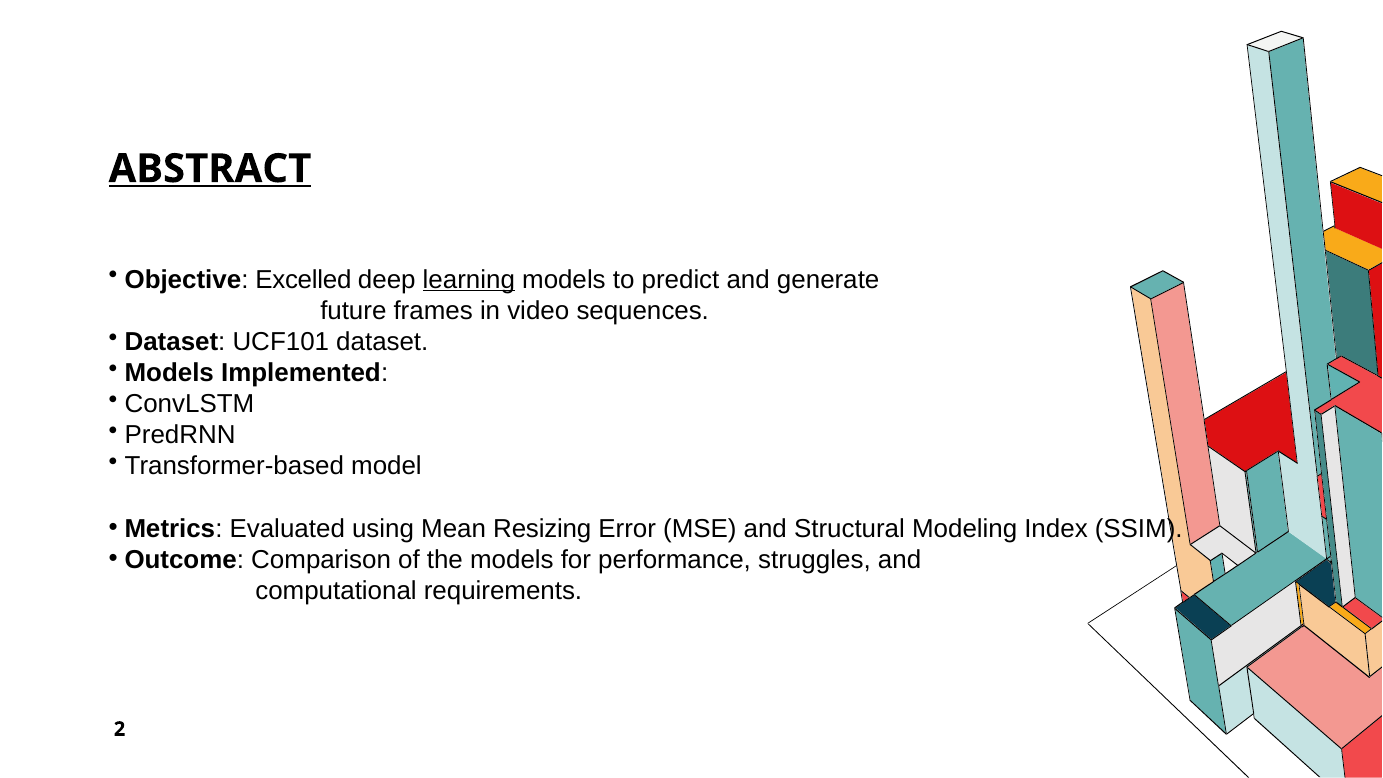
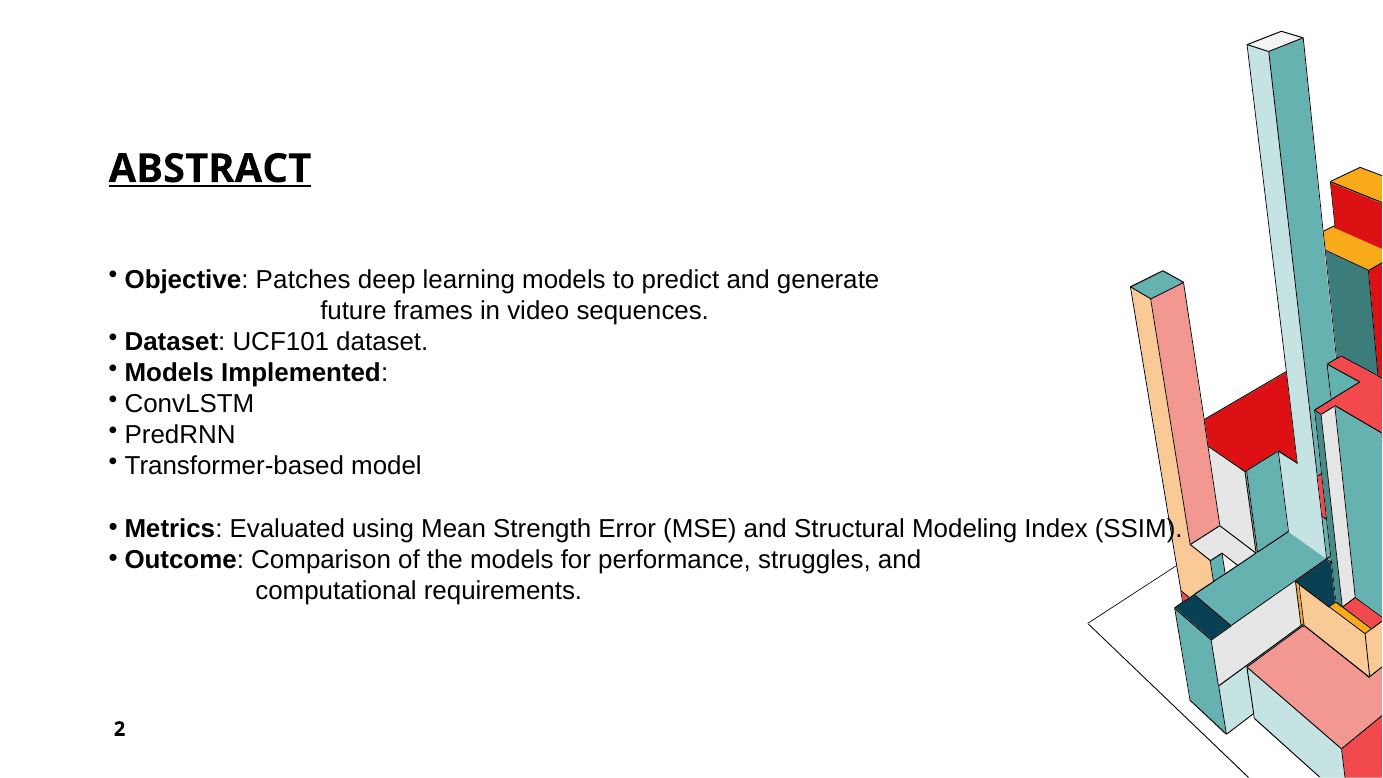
Excelled: Excelled -> Patches (303, 280)
learning underline: present -> none (469, 280)
Resizing: Resizing -> Strength (542, 528)
